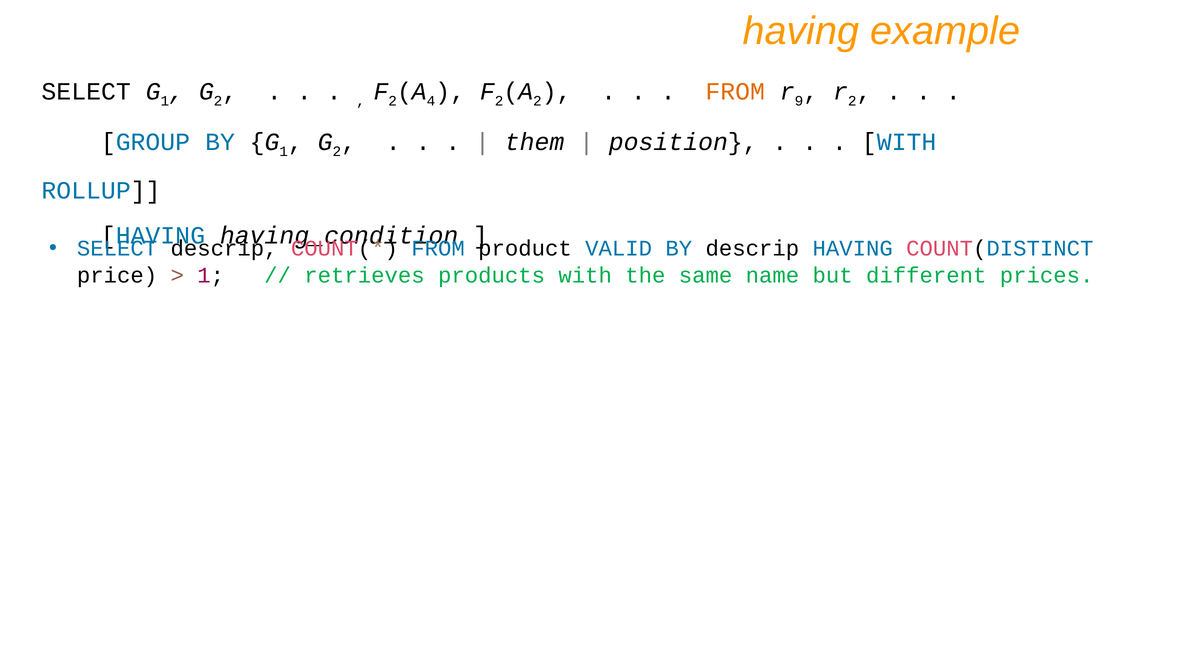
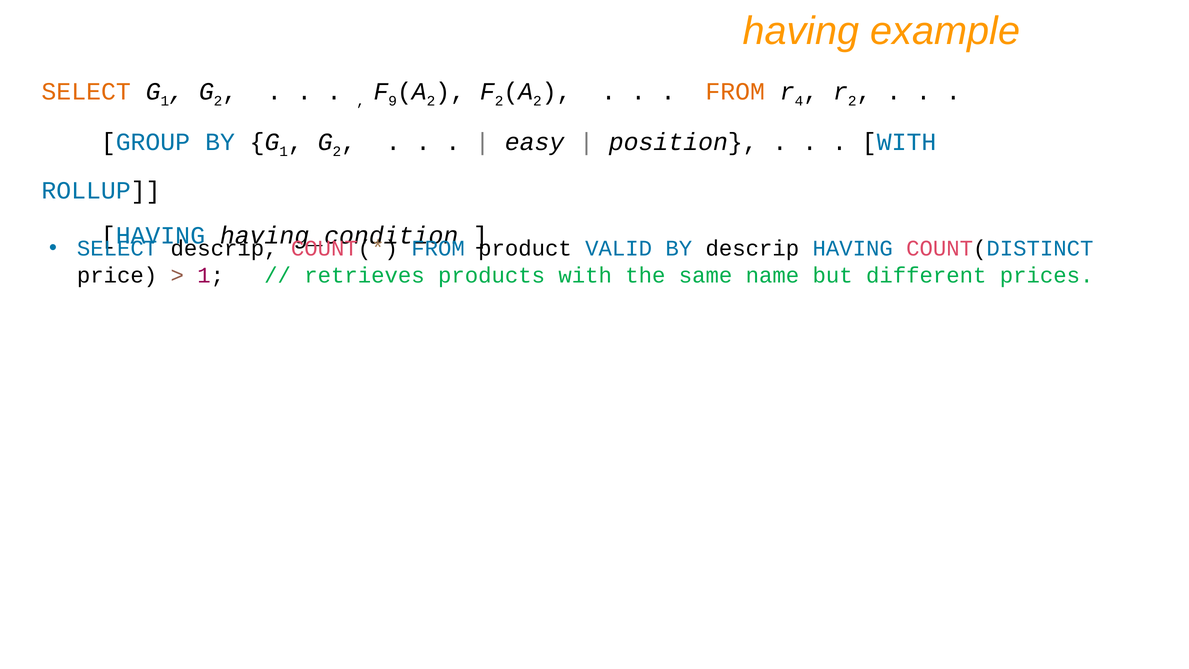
SELECT colour: black -> orange (86, 91)
2: 2 -> 9 (393, 101)
4: 4 -> 2 (431, 101)
9: 9 -> 4 (799, 101)
them: them -> easy (535, 142)
